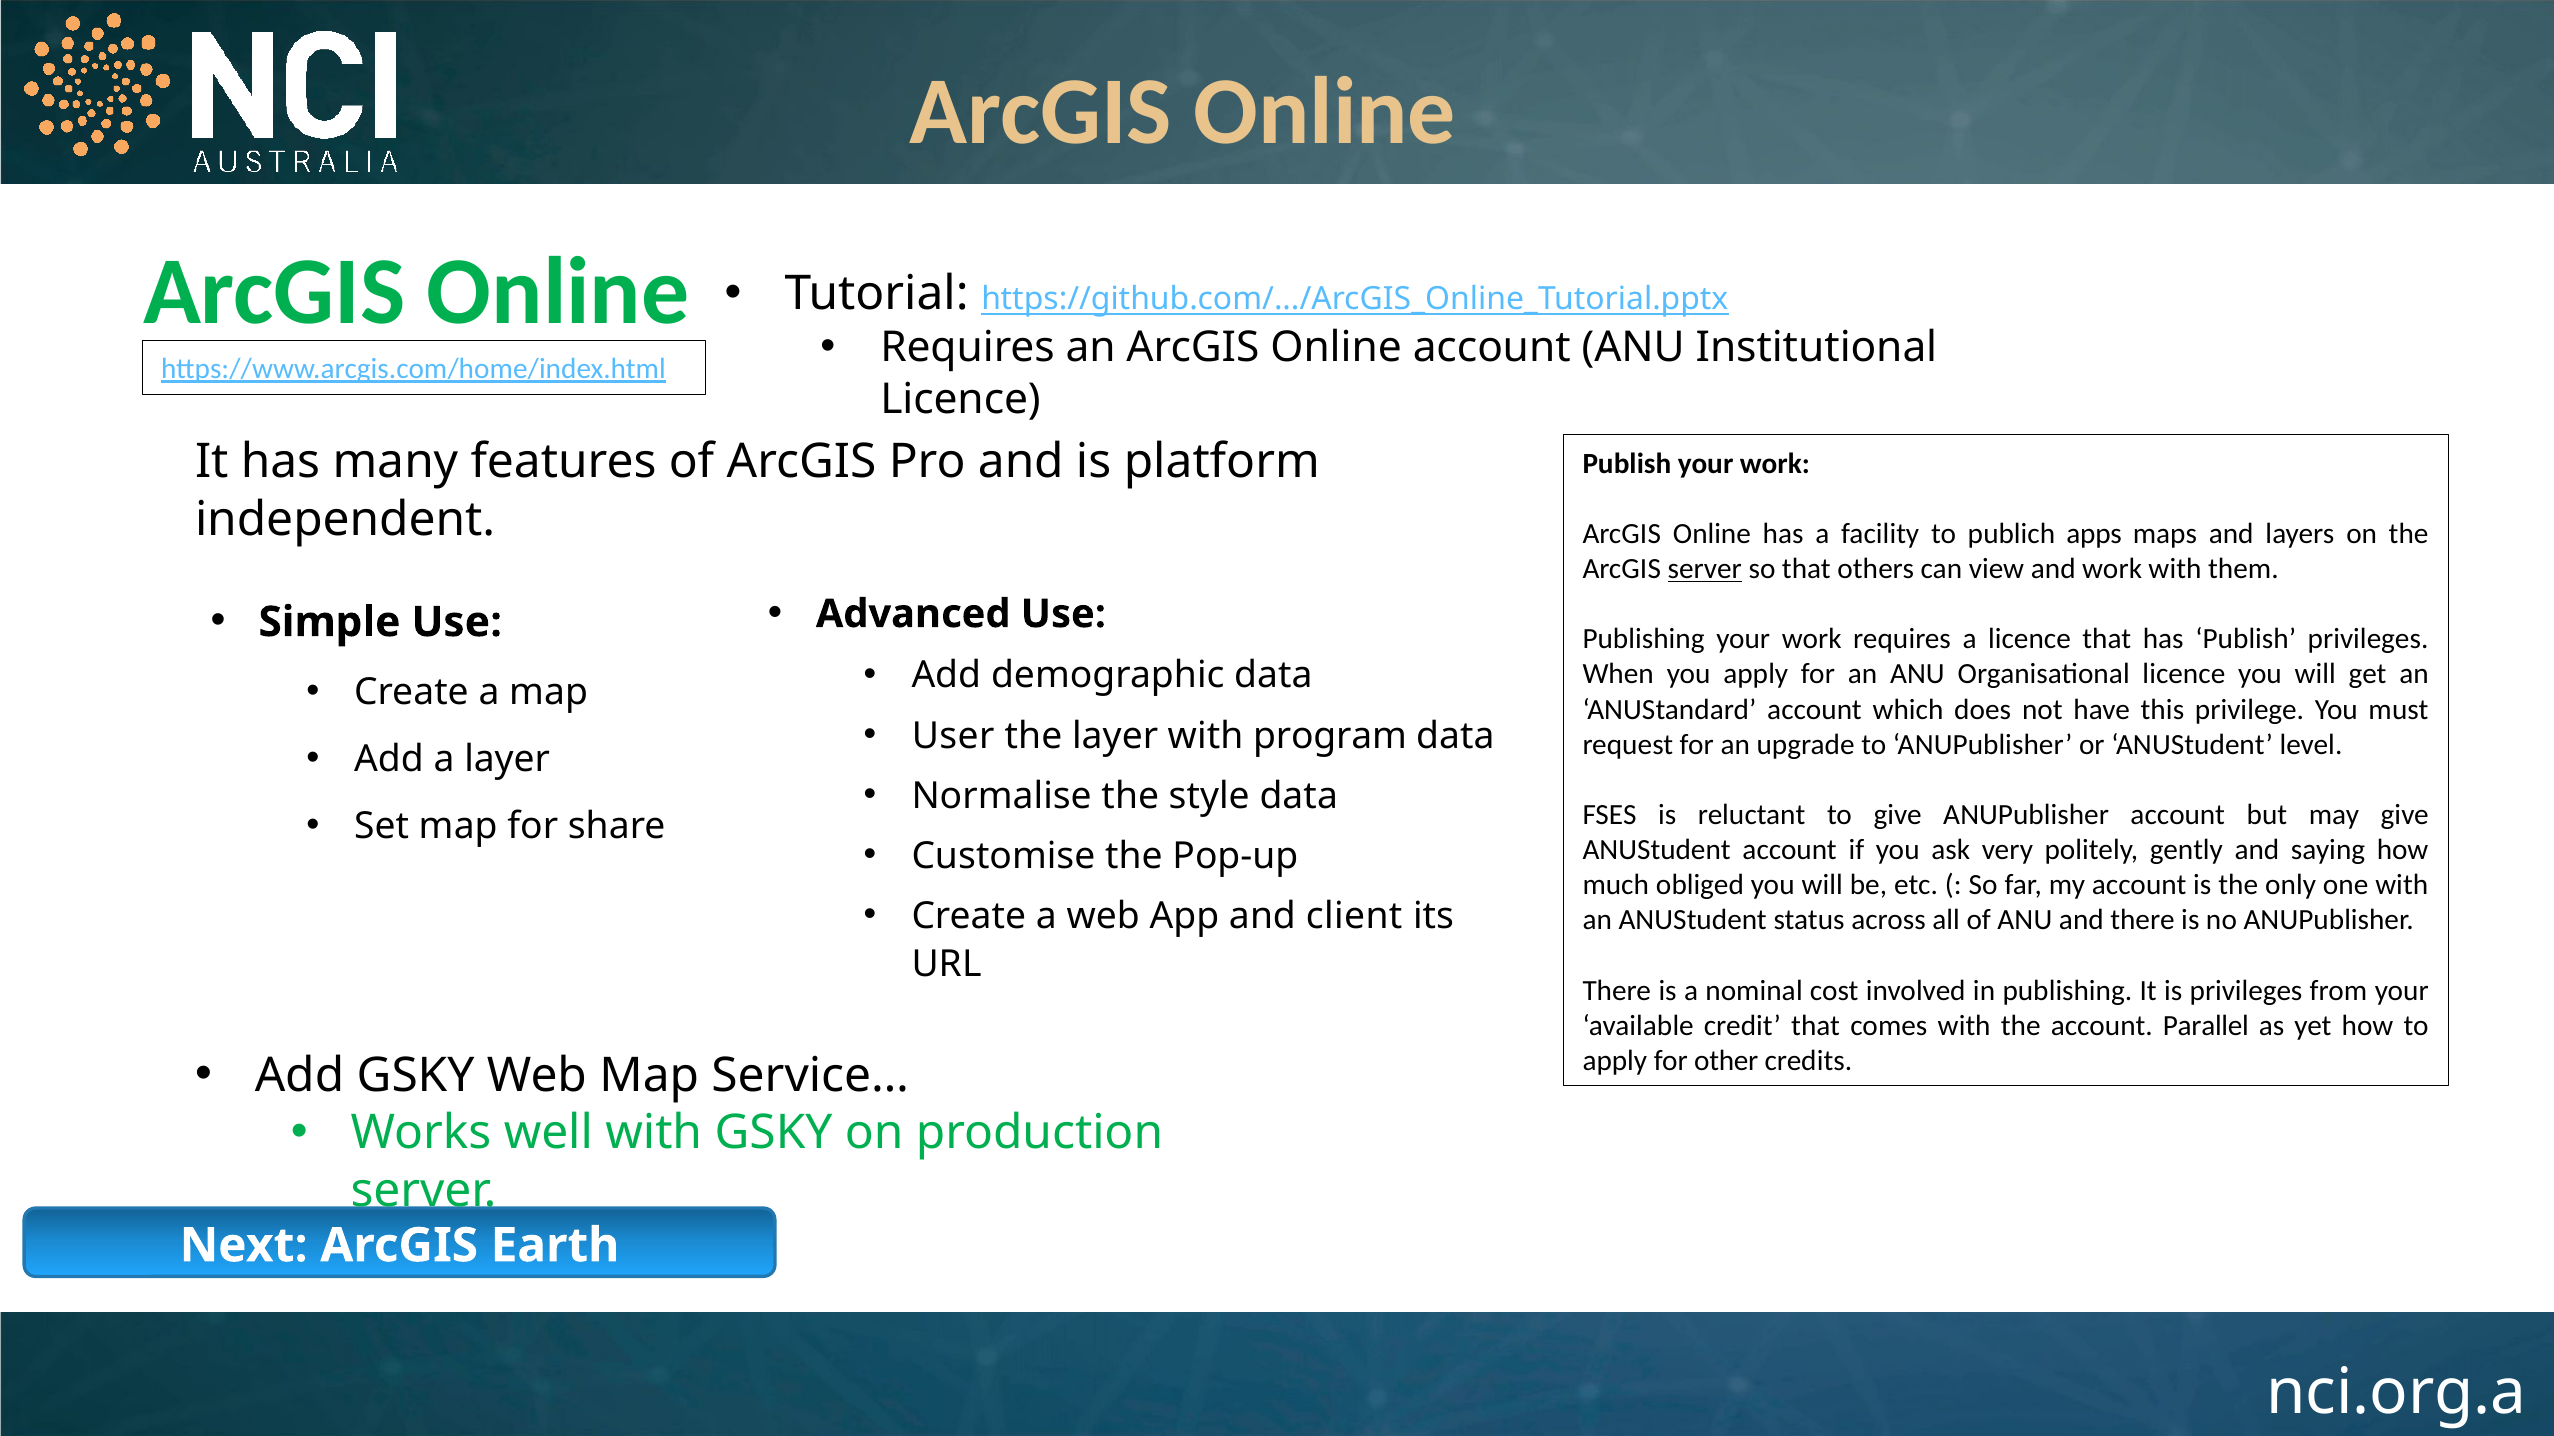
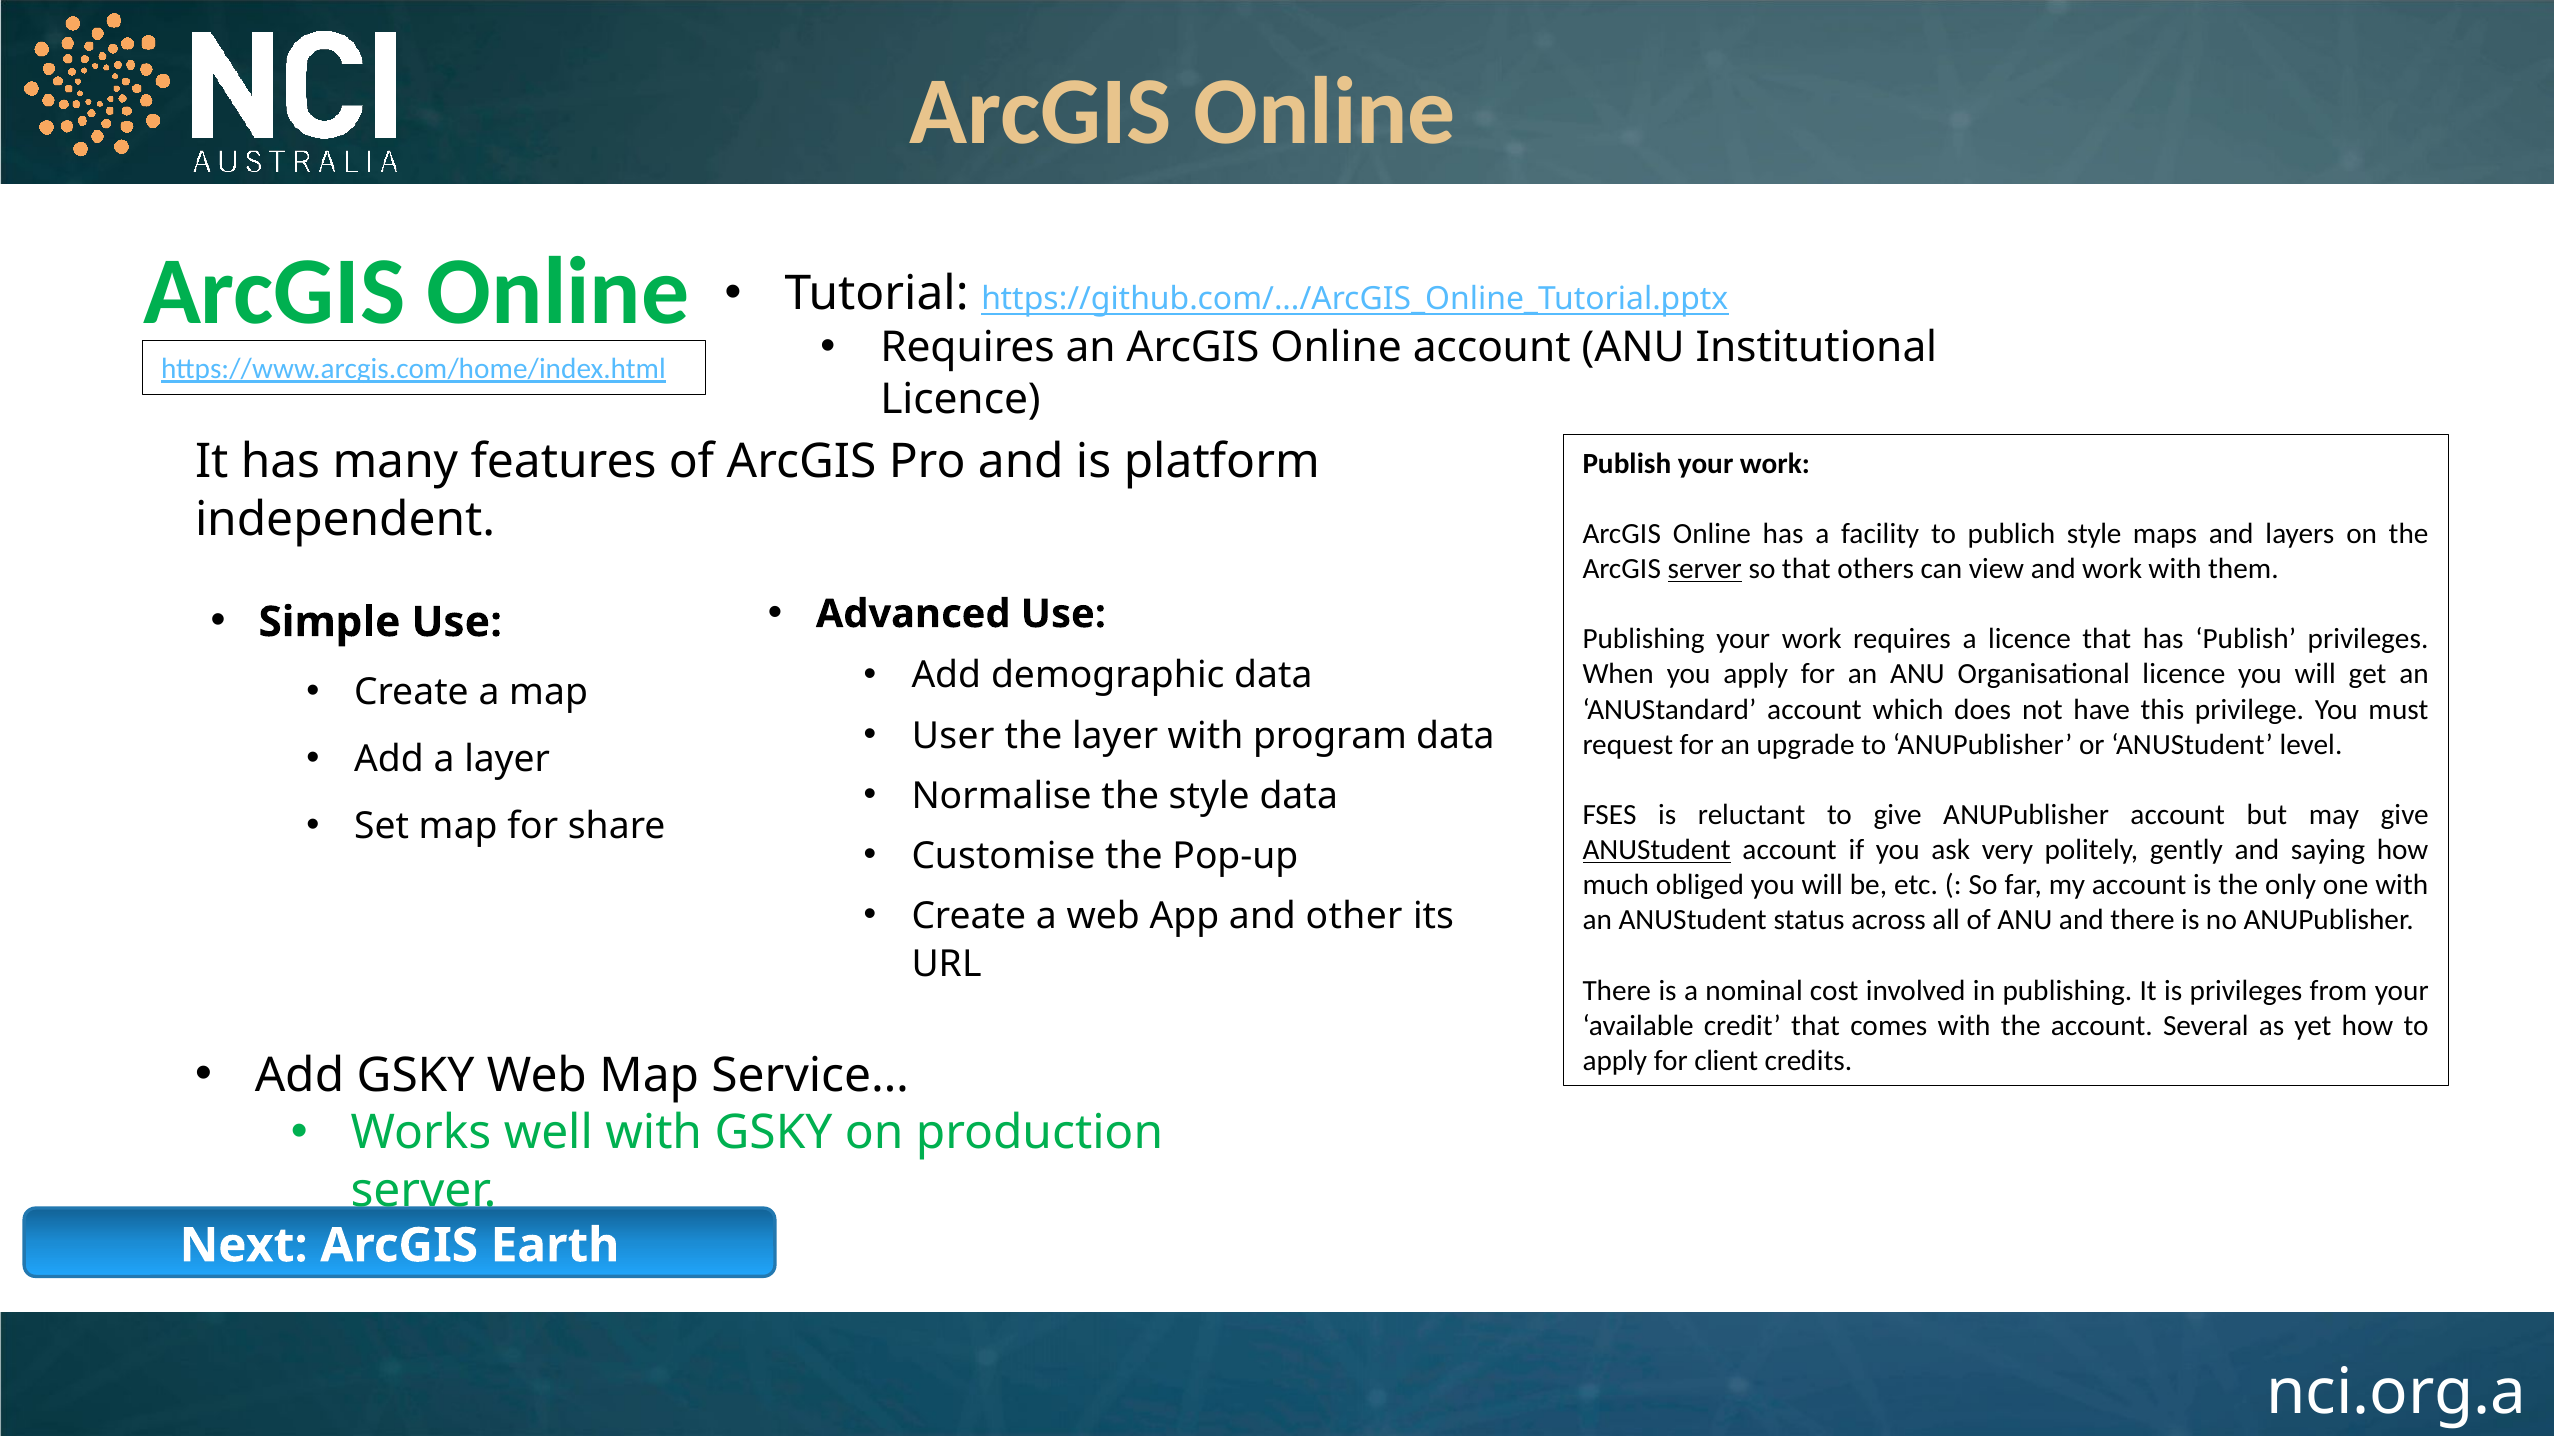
publich apps: apps -> style (2094, 534)
ANUStudent underline: none -> present (1657, 850)
client: client -> other (1354, 917)
Parallel: Parallel -> Several (2206, 1026)
other: other -> client (1726, 1061)
